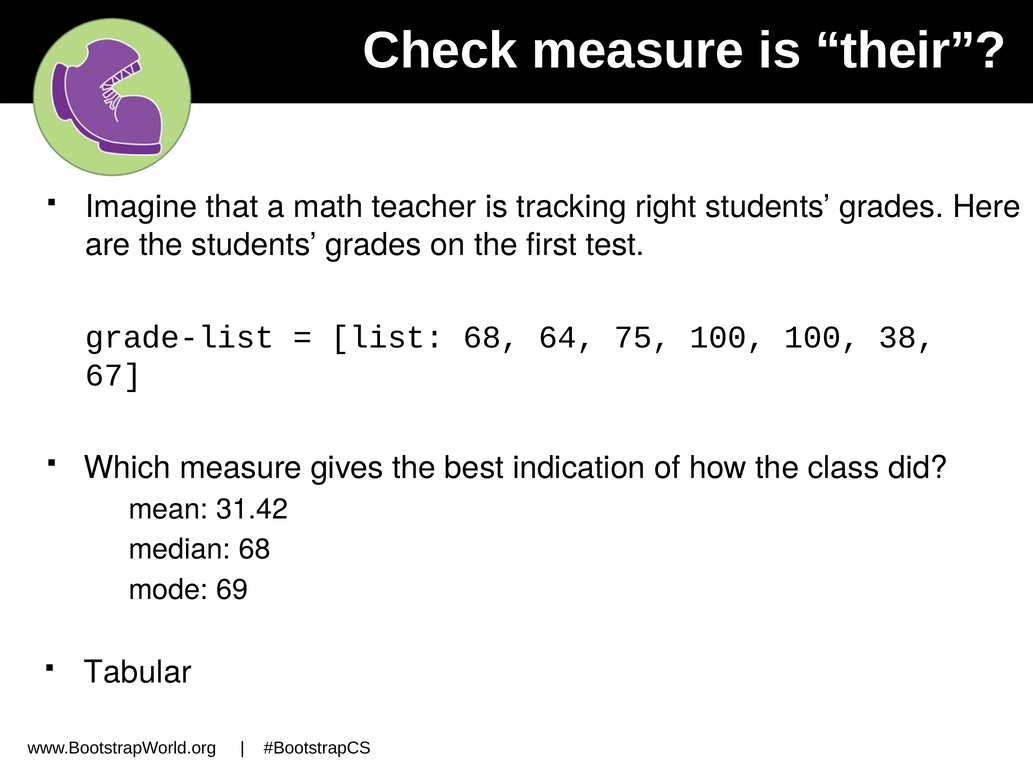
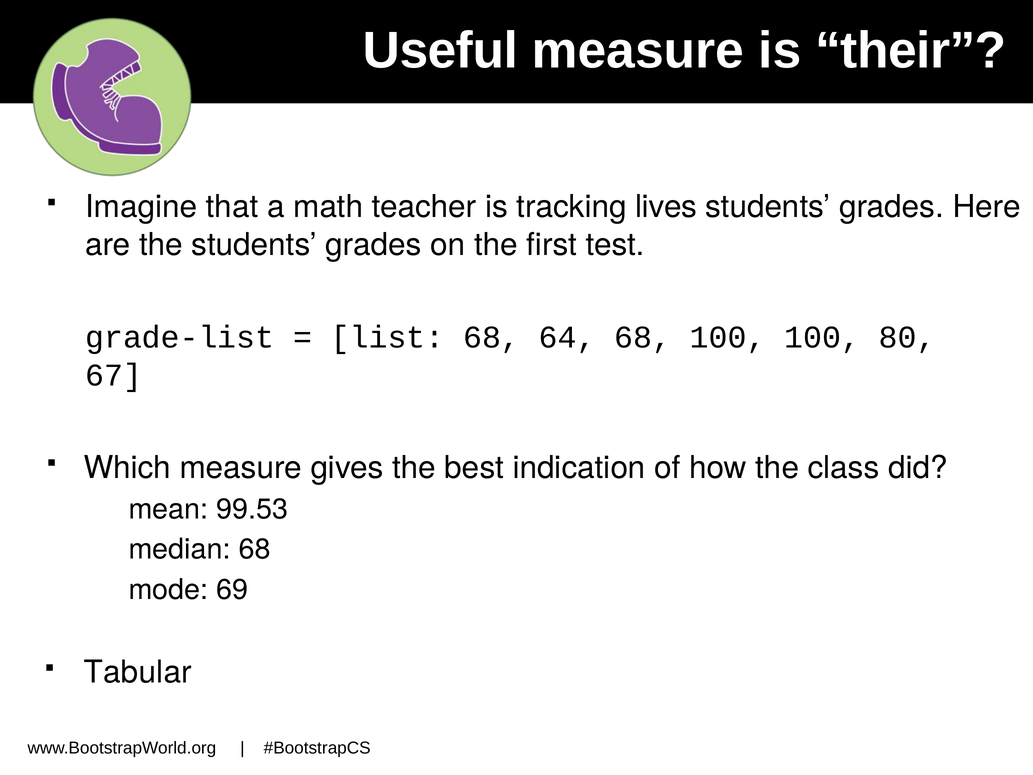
Check: Check -> Useful (440, 51)
right: right -> lives (666, 207)
64 75: 75 -> 68 (643, 337)
38: 38 -> 80 (907, 337)
31.42: 31.42 -> 99.53 (252, 509)
